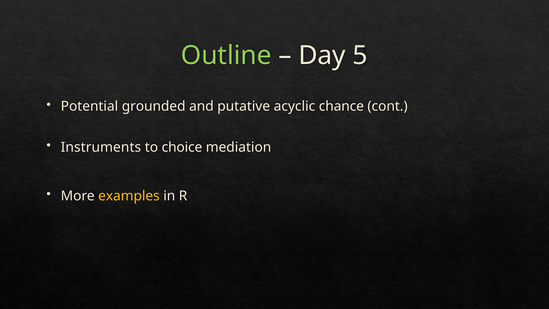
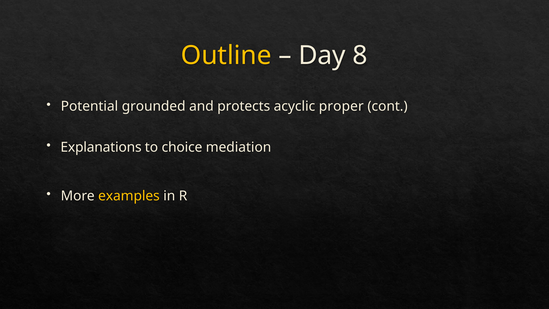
Outline colour: light green -> yellow (226, 56)
5: 5 -> 8 (360, 56)
putative: putative -> protects (244, 106)
chance: chance -> proper (341, 106)
Instruments: Instruments -> Explanations (101, 147)
